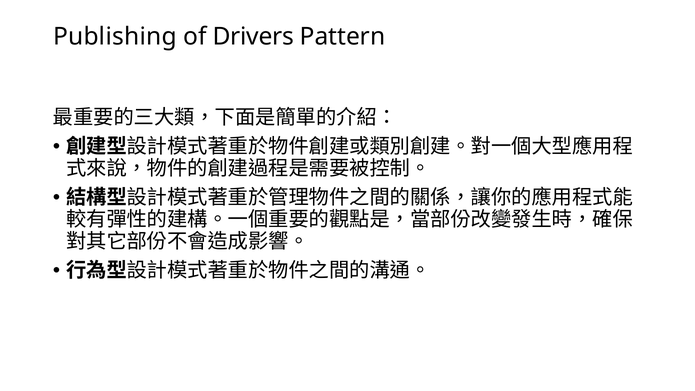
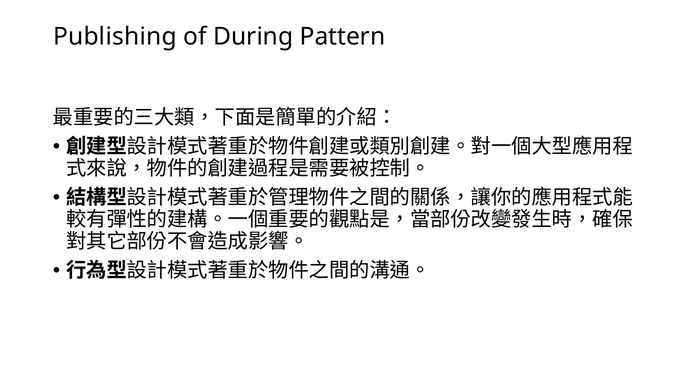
Drivers: Drivers -> During (253, 37)
